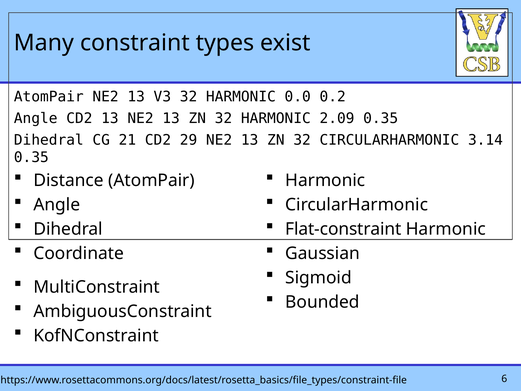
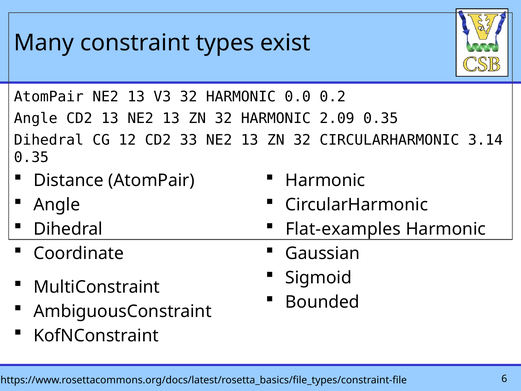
21: 21 -> 12 (127, 140)
29: 29 -> 33 (189, 140)
Flat-constraint: Flat-constraint -> Flat-examples (343, 229)
